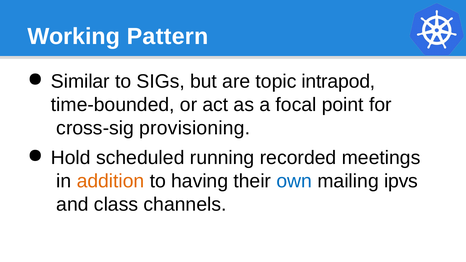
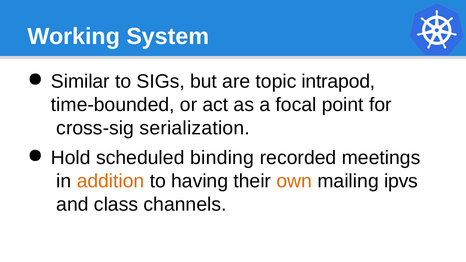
Pattern: Pattern -> System (168, 36)
provisioning: provisioning -> serialization (195, 128)
running: running -> binding (222, 158)
own colour: blue -> orange (294, 181)
